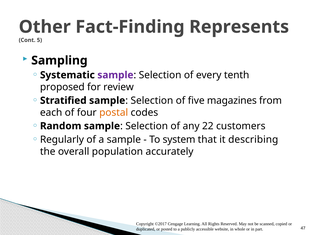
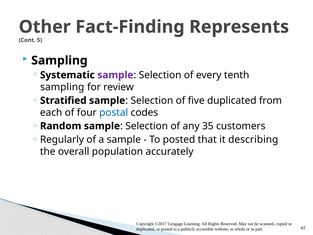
proposed: proposed -> sampling (62, 87)
five magazines: magazines -> duplicated (232, 100)
postal colour: orange -> blue (114, 112)
22: 22 -> 35 (208, 126)
To system: system -> posted (179, 139)
